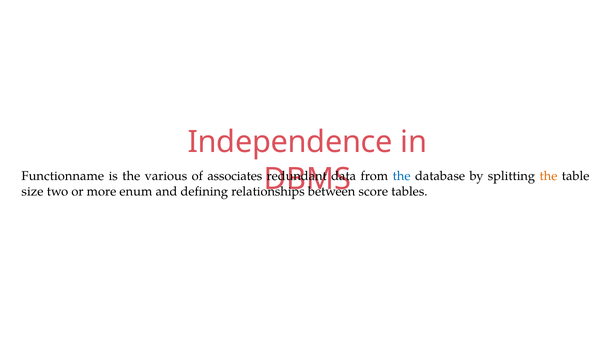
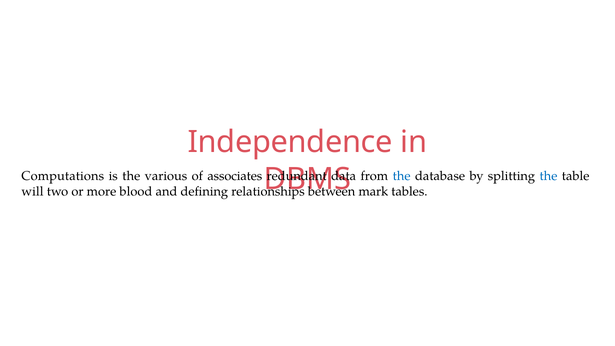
Functionname: Functionname -> Computations (63, 176)
the colour: orange -> blue (548, 176)
size: size -> will (32, 192)
enum: enum -> blood (136, 192)
score: score -> mark (373, 192)
